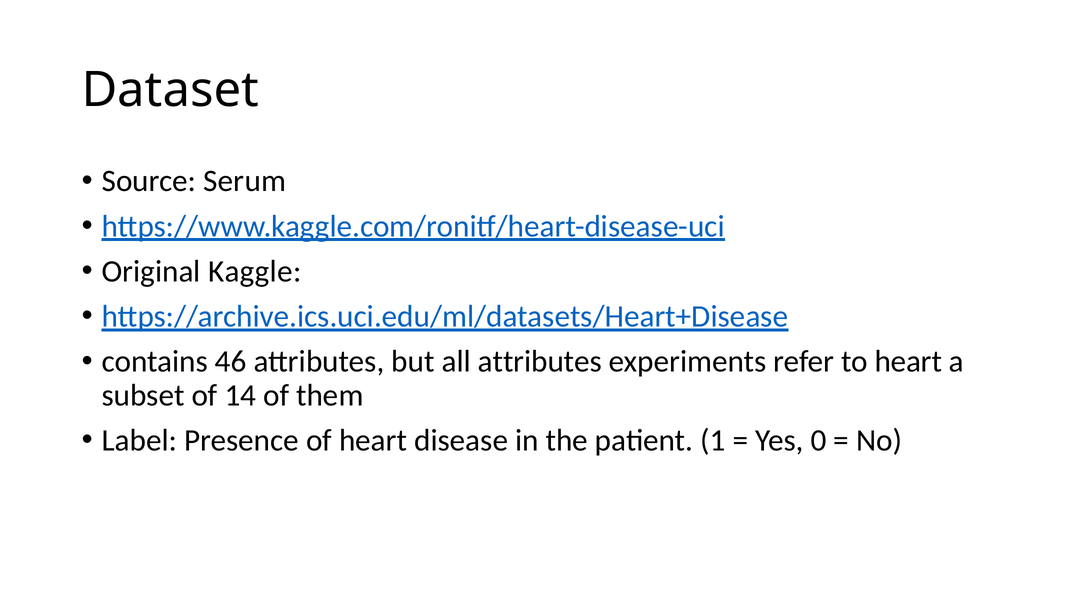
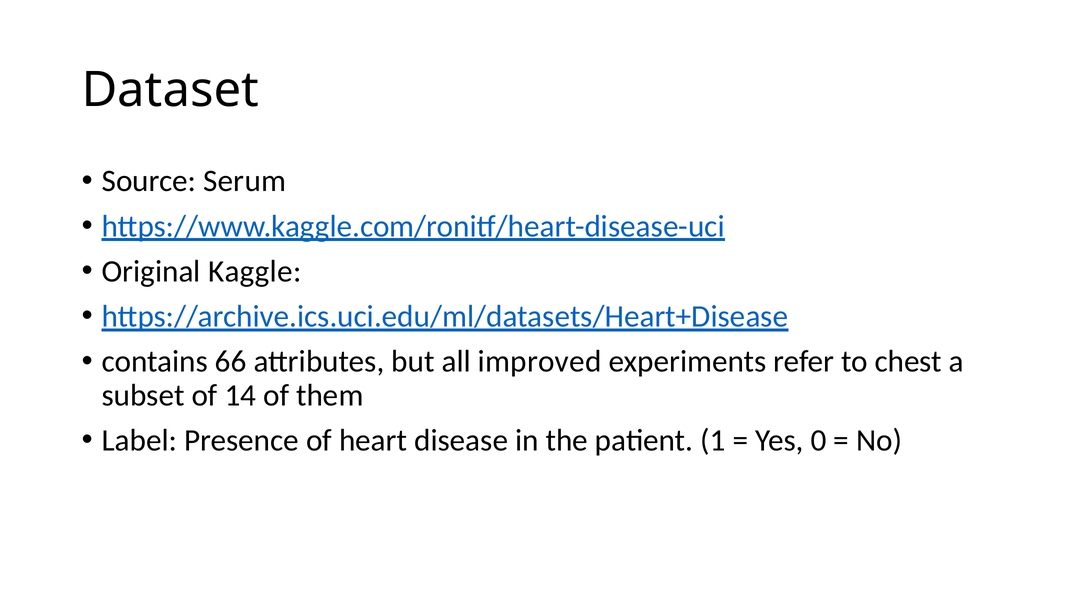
46: 46 -> 66 (231, 362)
all attributes: attributes -> improved (540, 362)
to heart: heart -> chest (908, 362)
